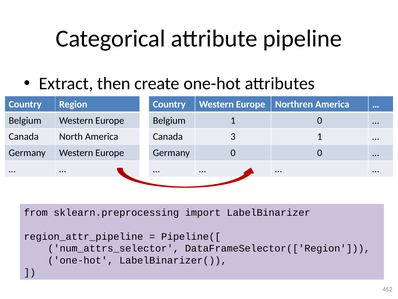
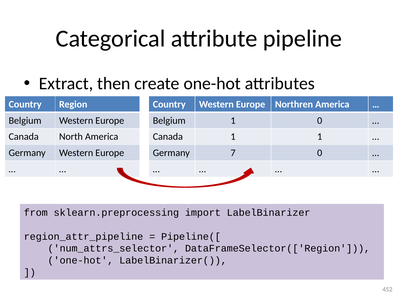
Canada 3: 3 -> 1 (233, 136)
Germany 0: 0 -> 7 (233, 153)
